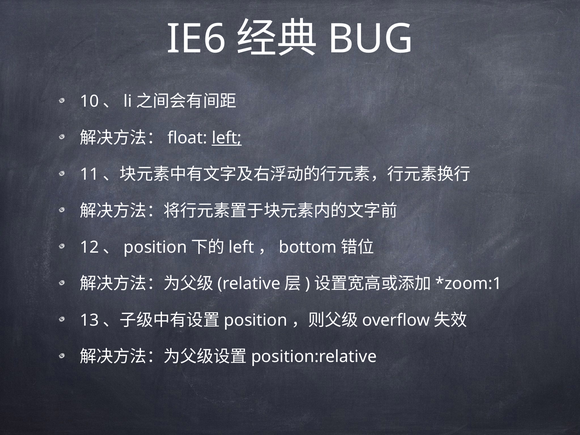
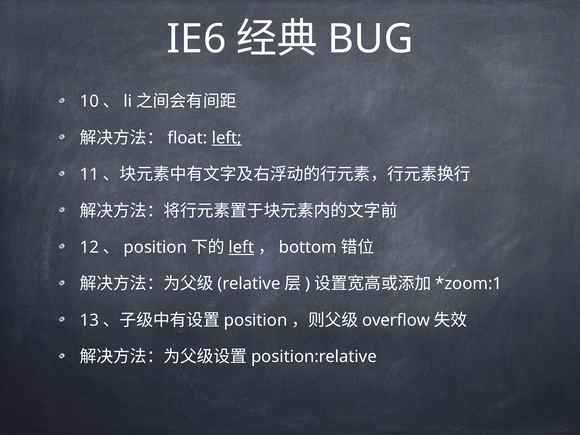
left underline: none -> present (241, 247)
